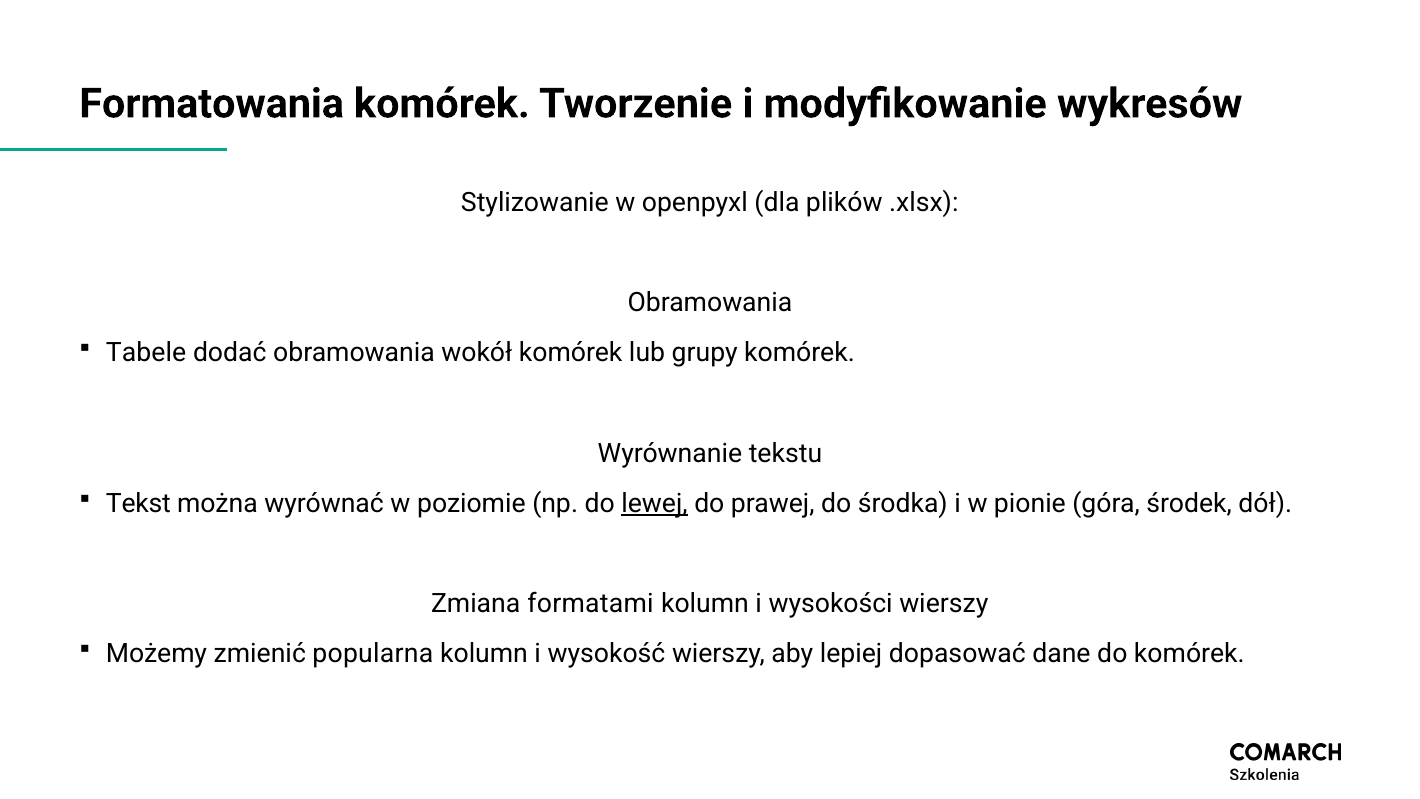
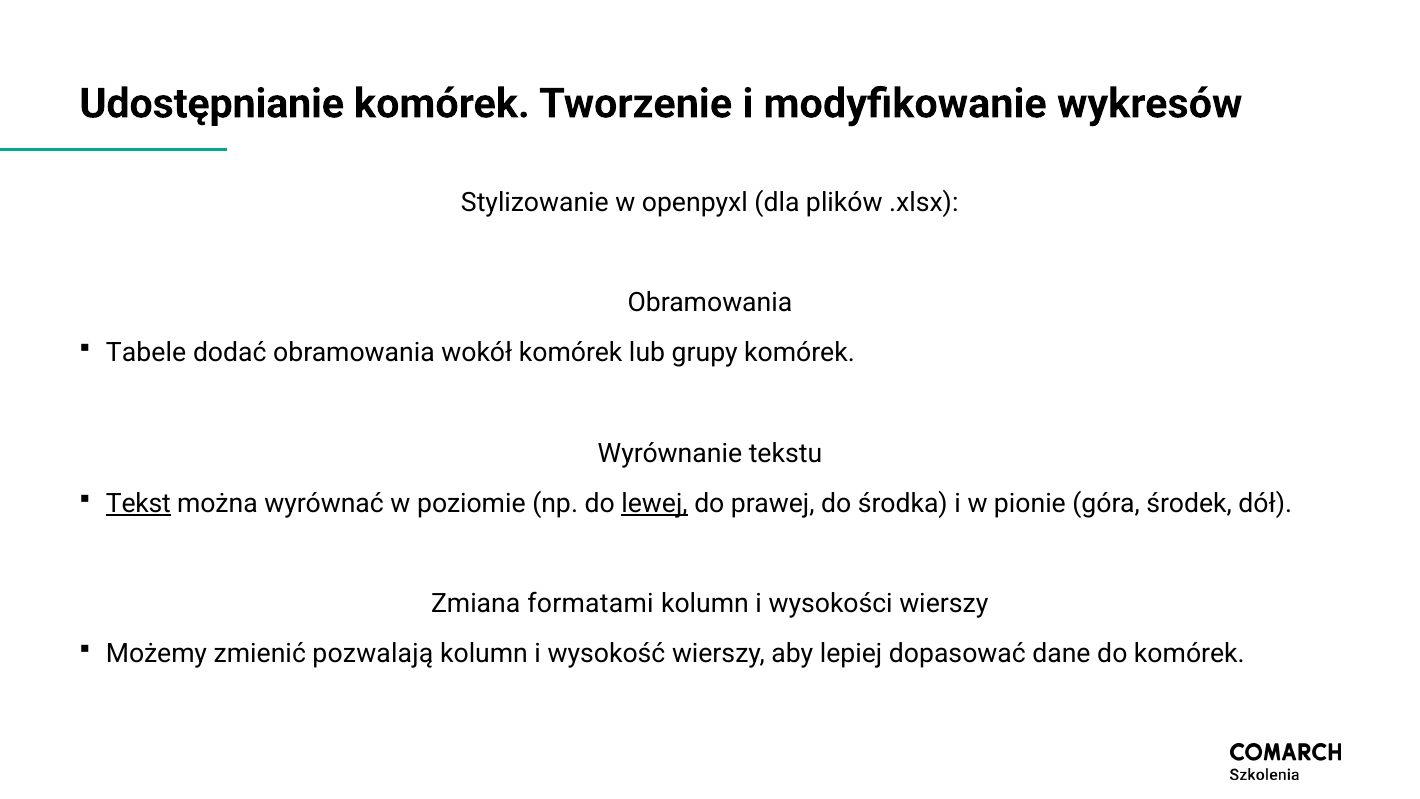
Formatowania: Formatowania -> Udostępnianie (212, 104)
Tekst underline: none -> present (138, 503)
popularna: popularna -> pozwalają (373, 654)
